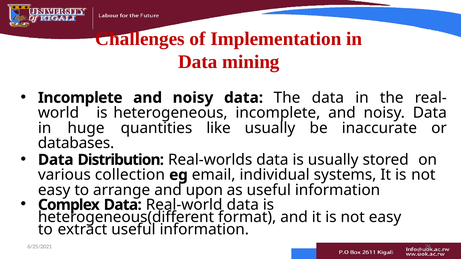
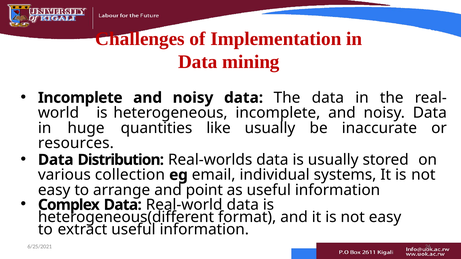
databases: databases -> resources (76, 143)
upon: upon -> point (204, 190)
